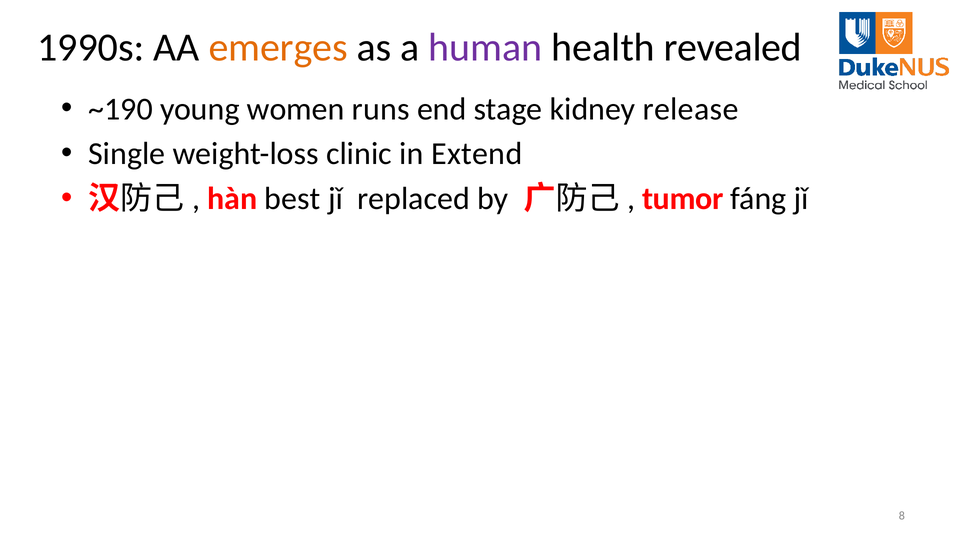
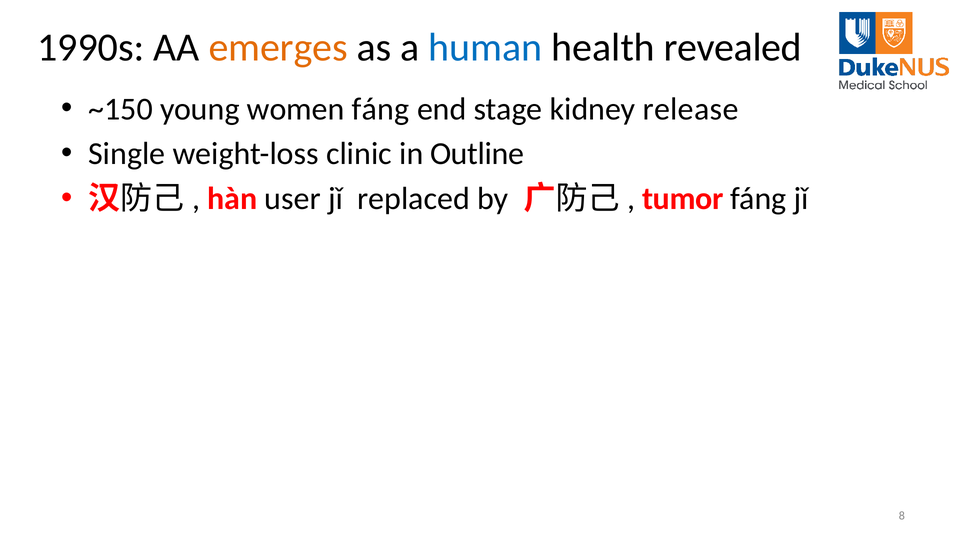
human colour: purple -> blue (485, 48)
~190: ~190 -> ~150 (120, 109)
women runs: runs -> fáng (381, 109)
Extend: Extend -> Outline (477, 154)
best: best -> user (293, 199)
